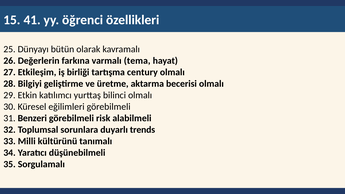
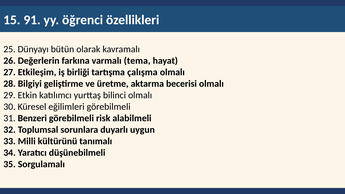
41: 41 -> 91 (32, 20)
century: century -> çalışma (142, 72)
trends: trends -> uygun (142, 130)
